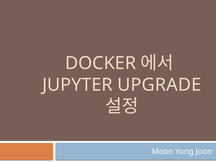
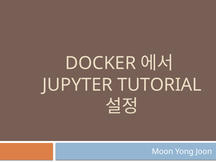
UPGRADE: UPGRADE -> TUTORIAL (159, 85)
